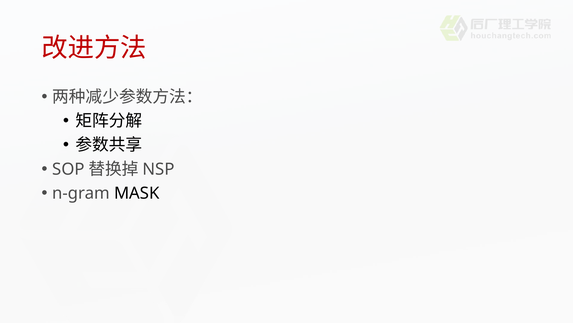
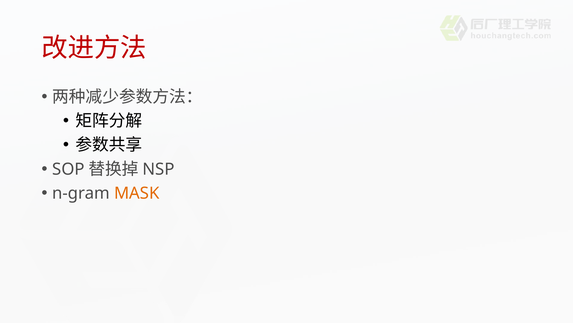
MASK colour: black -> orange (137, 193)
